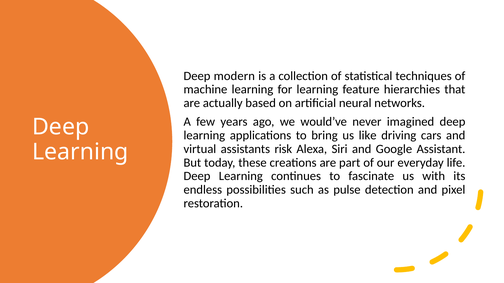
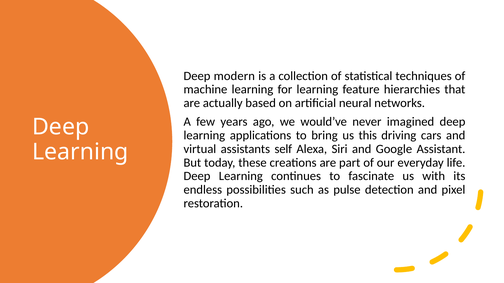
like: like -> this (368, 136)
risk: risk -> self (283, 149)
